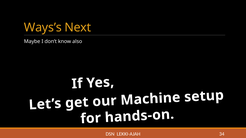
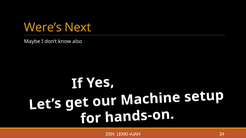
Ways’s: Ways’s -> Were’s (43, 28)
